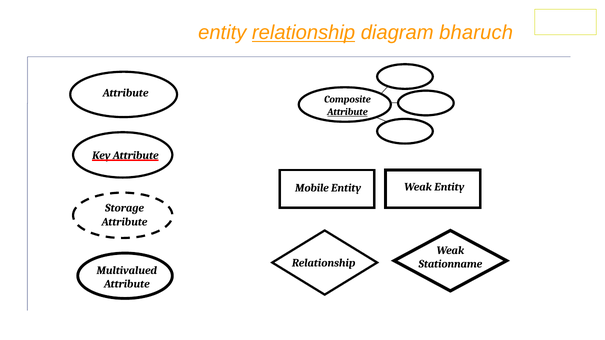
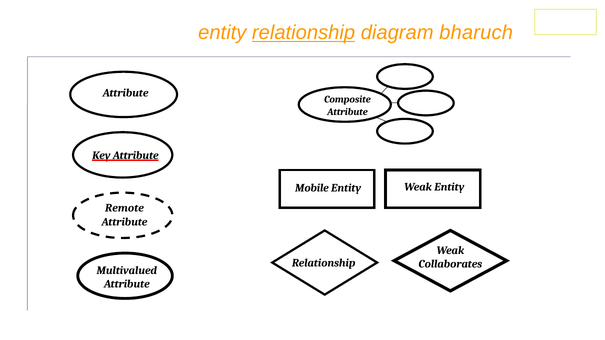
Attribute underline: present -> none (347, 112)
Storage: Storage -> Remote (124, 208)
Stationname: Stationname -> Collaborates (450, 264)
